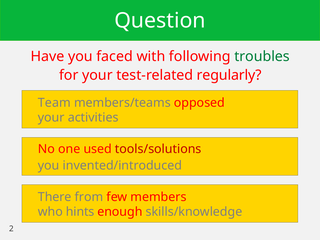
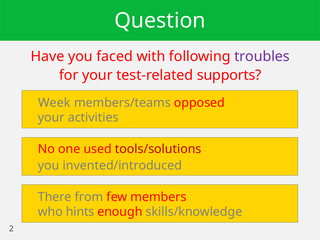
troubles colour: green -> purple (262, 56)
regularly: regularly -> supports (229, 75)
Team: Team -> Week (54, 103)
